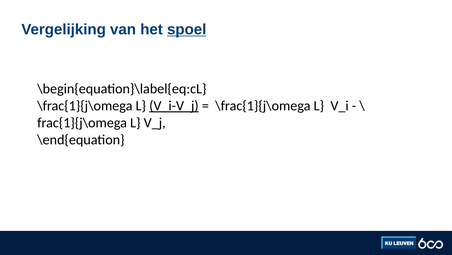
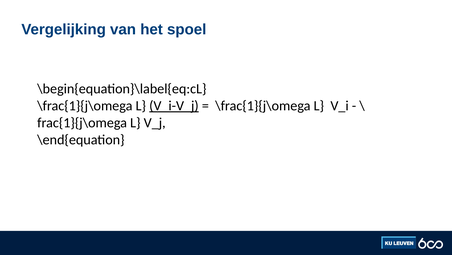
spoel underline: present -> none (187, 29)
